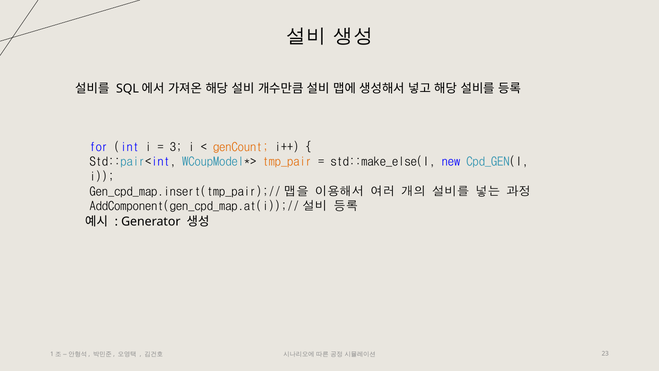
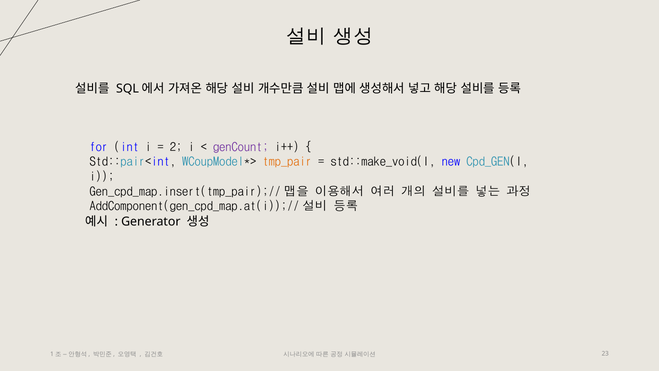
3: 3 -> 2 (176, 147)
genCount colour: orange -> purple (241, 147)
std::make_else(I: std::make_else(I -> std::make_void(I (383, 162)
